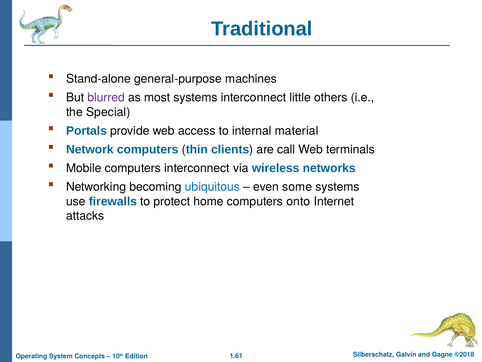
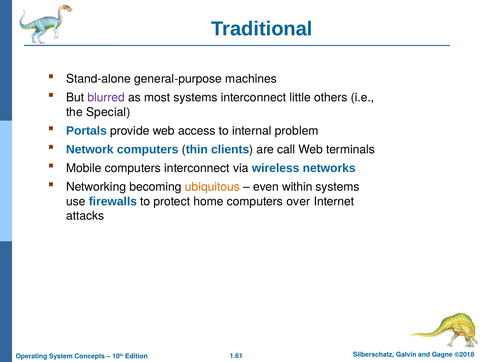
material: material -> problem (297, 131)
ubiquitous colour: blue -> orange (212, 187)
some: some -> within (297, 187)
onto: onto -> over (298, 201)
